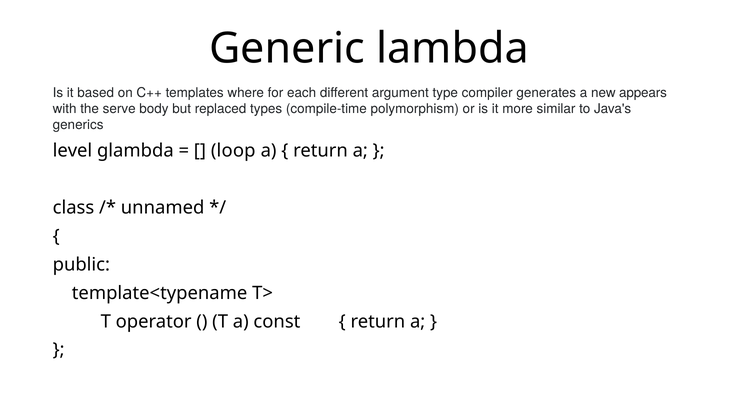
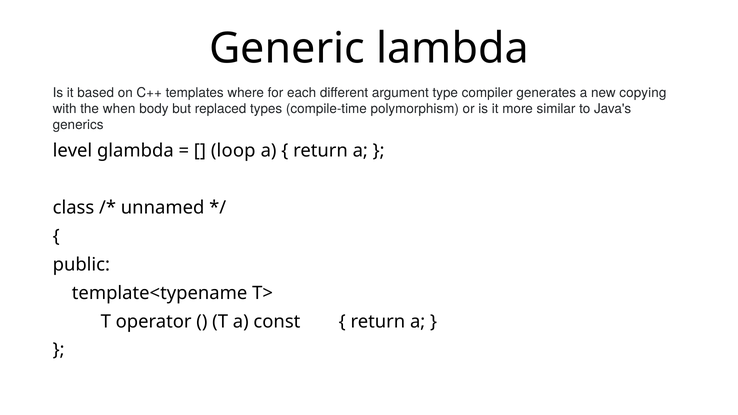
appears: appears -> copying (643, 93)
serve: serve -> when (119, 109)
